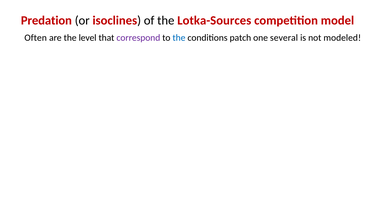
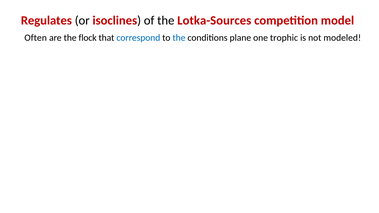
Predation: Predation -> Regulates (46, 21)
level: level -> flock (88, 38)
correspond colour: purple -> blue (138, 38)
patch: patch -> plane (240, 38)
several: several -> trophic (284, 38)
